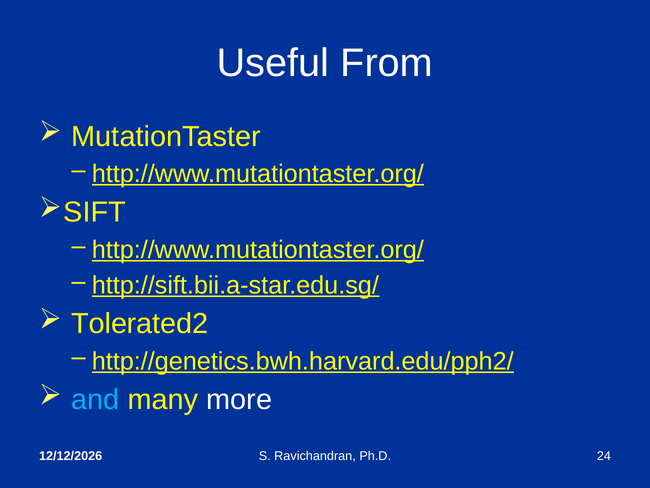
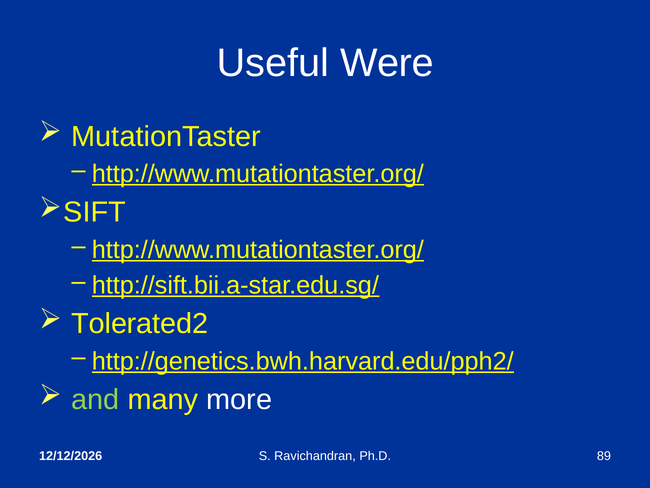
From: From -> Were (387, 63)
and colour: light blue -> light green (95, 399)
24: 24 -> 89 (604, 456)
